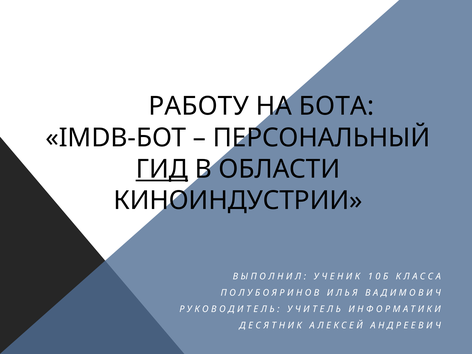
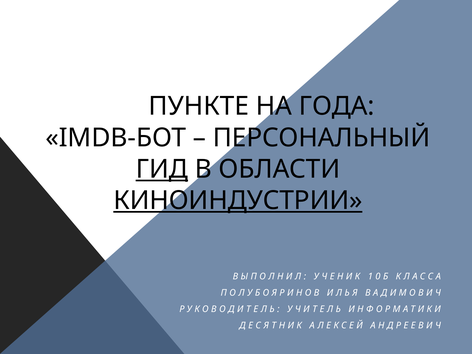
РАБОТУ: РАБОТУ -> ПУНКТЕ (199, 106)
БОТА: БОТА -> ГОДА (337, 106)
КИНОИНДУСТРИИ underline: none -> present (238, 201)
